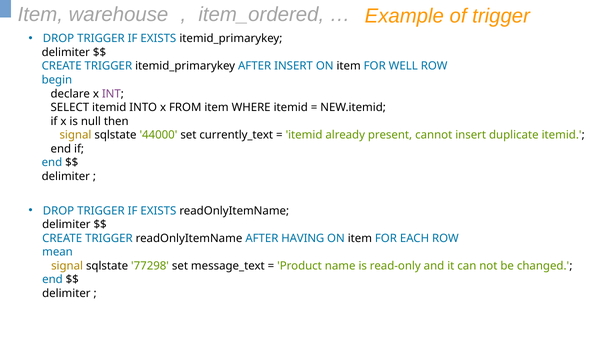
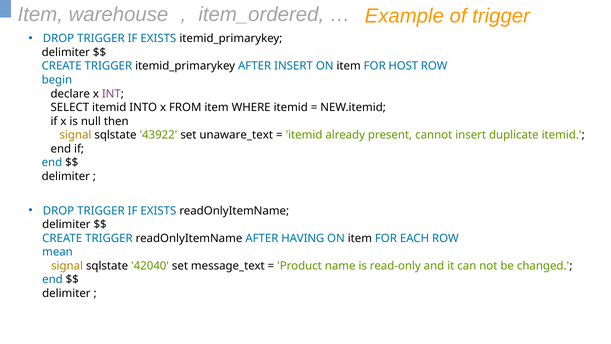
WELL: WELL -> HOST (403, 66)
44000: 44000 -> 43922 (158, 135)
currently_text: currently_text -> unaware_text (236, 135)
77298: 77298 -> 42040 (150, 266)
